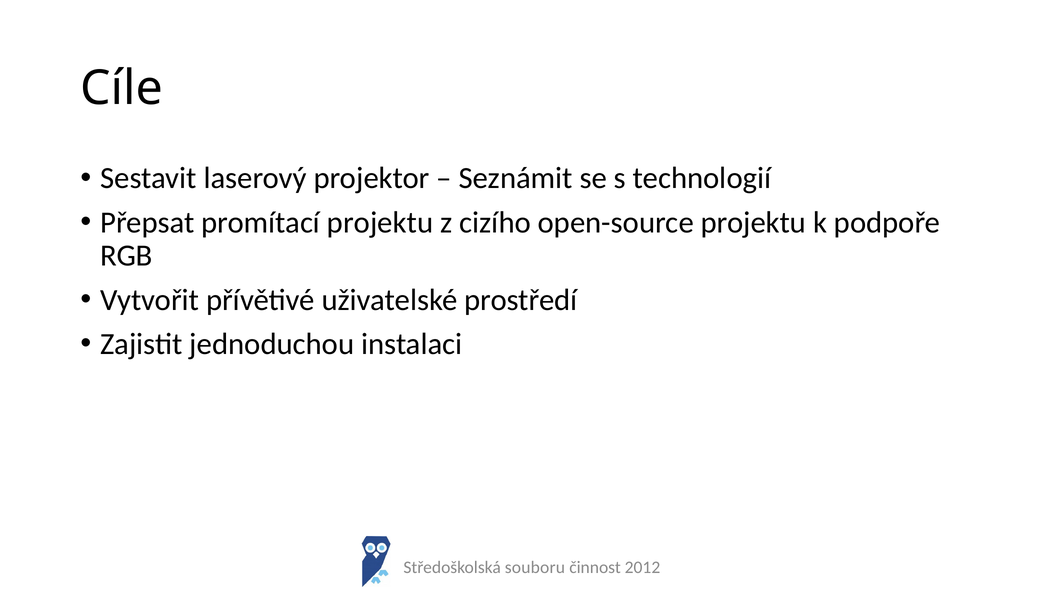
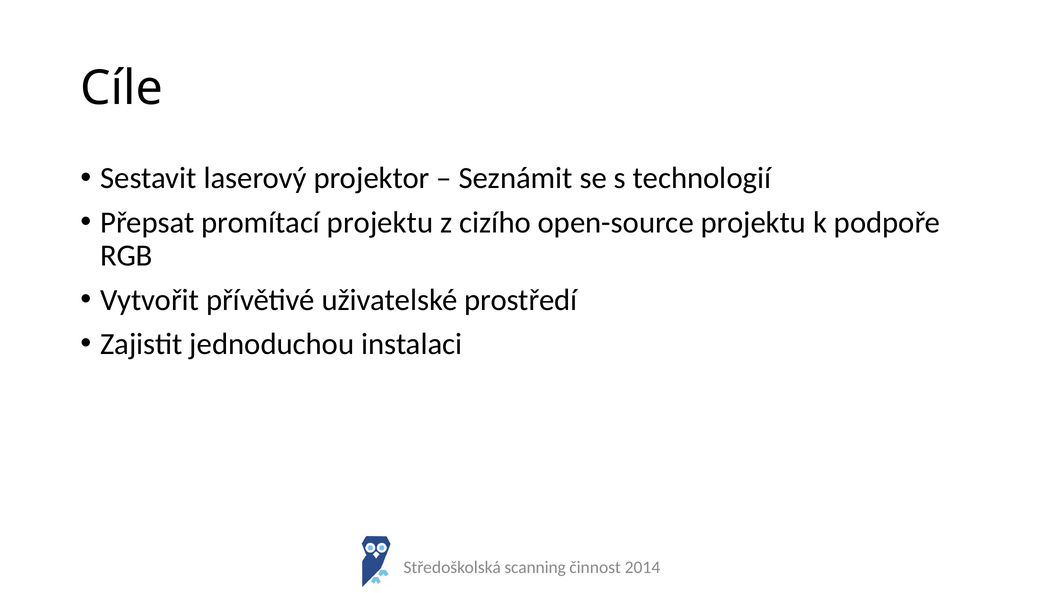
souboru: souboru -> scanning (535, 568)
2012: 2012 -> 2014 (642, 568)
